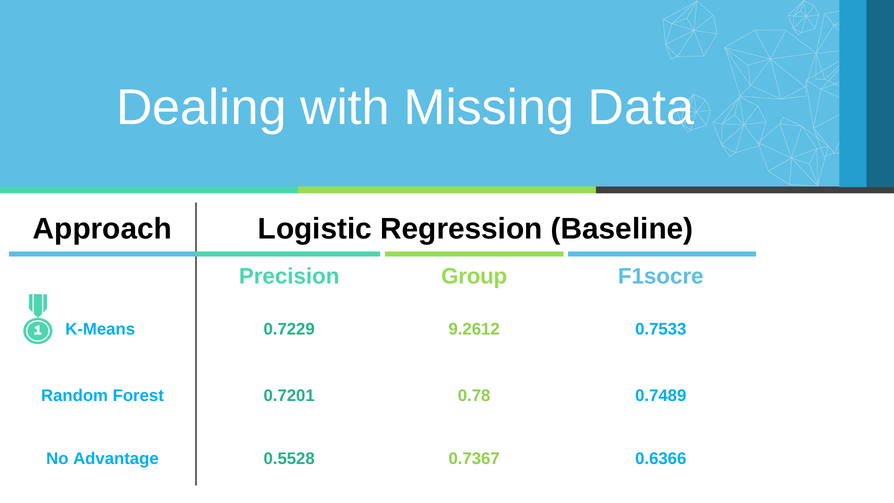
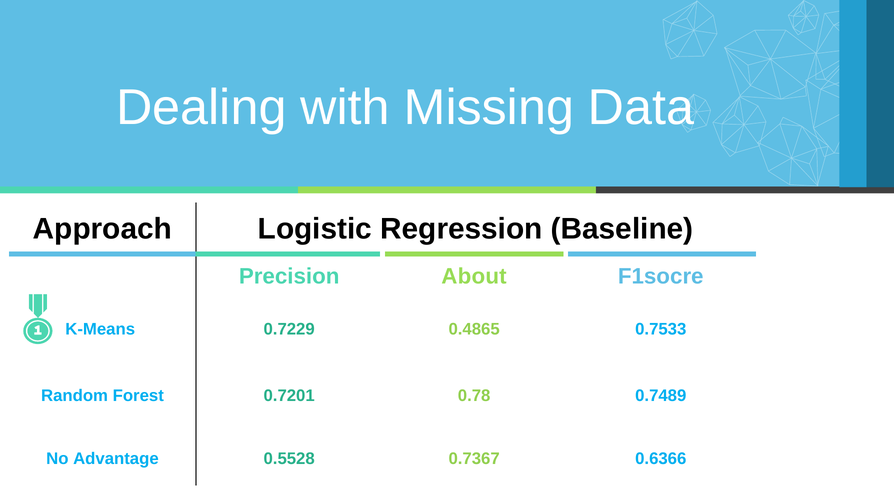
Group: Group -> About (474, 276)
9.2612: 9.2612 -> 0.4865 (474, 329)
